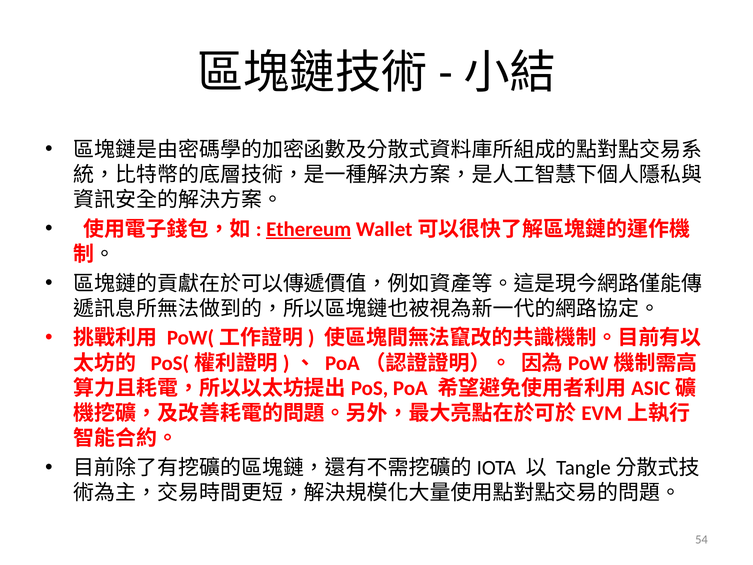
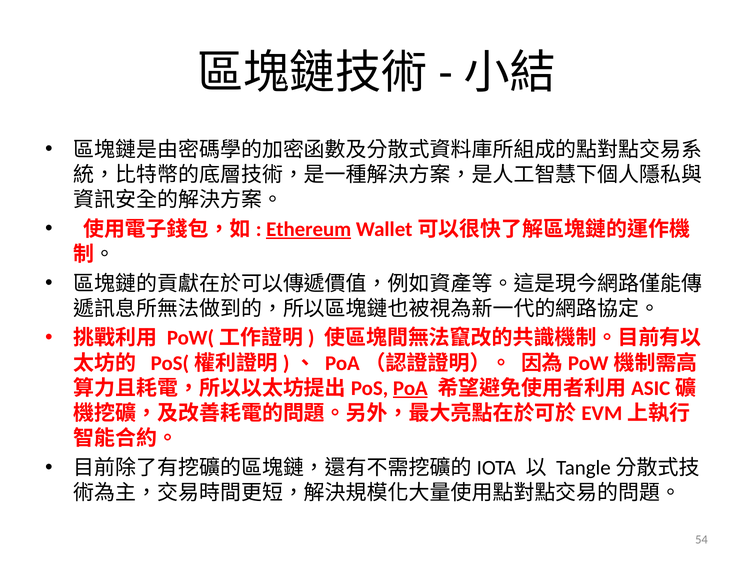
PoA underline: none -> present (410, 388)
